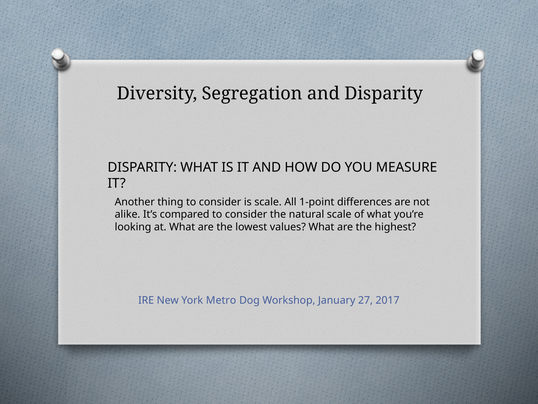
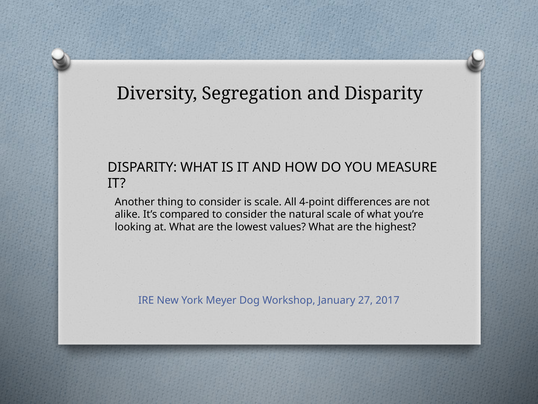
1-point: 1-point -> 4-point (317, 202)
Metro: Metro -> Meyer (221, 300)
